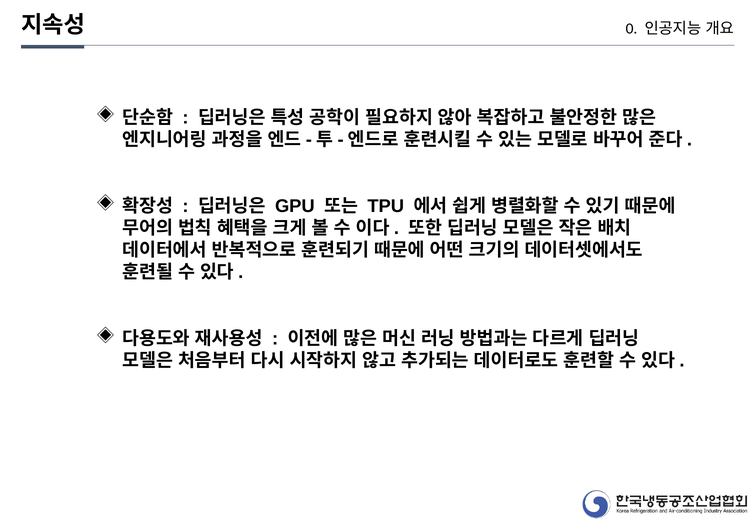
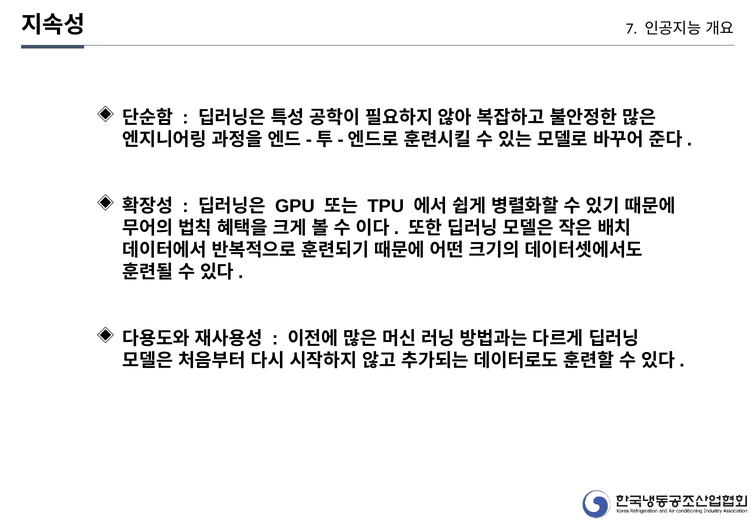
0: 0 -> 7 (632, 29)
